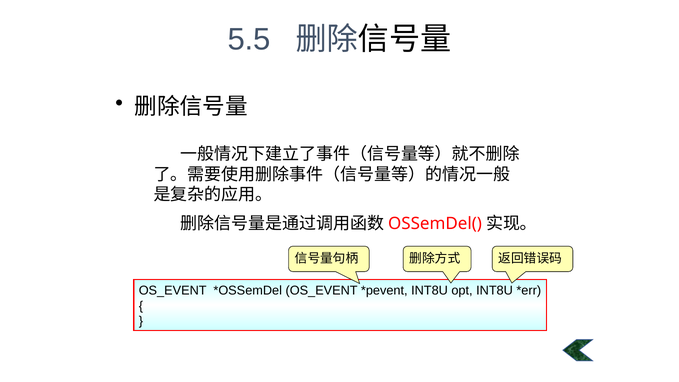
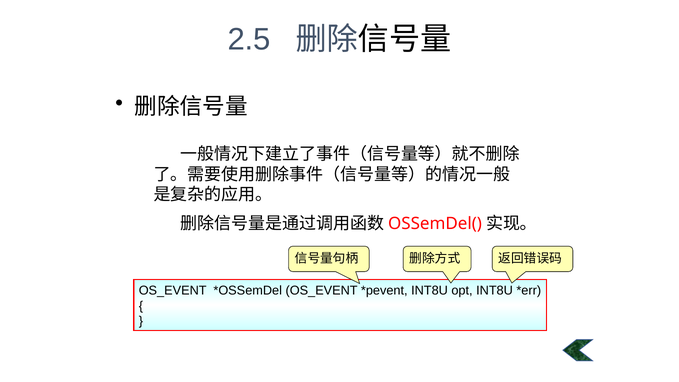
5.5: 5.5 -> 2.5 (249, 40)
